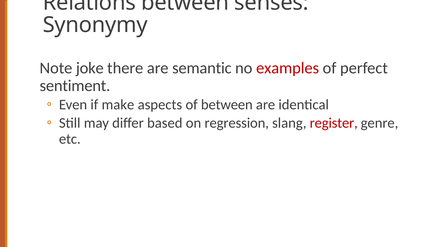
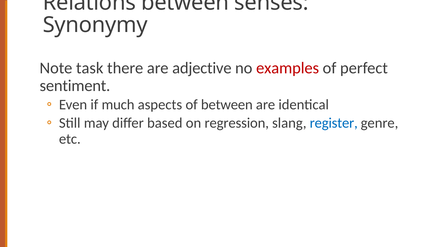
joke: joke -> task (90, 68)
semantic: semantic -> adjective (202, 68)
make: make -> much (118, 104)
register colour: red -> blue (334, 123)
